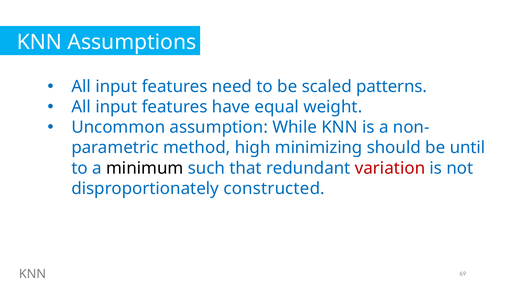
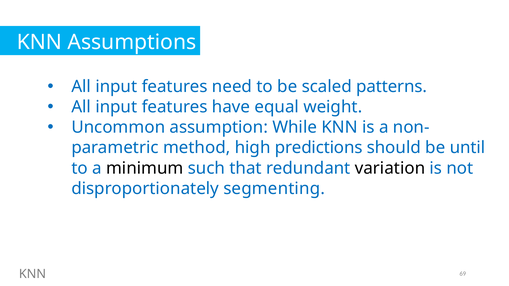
minimizing: minimizing -> predictions (319, 148)
variation colour: red -> black (390, 168)
constructed: constructed -> segmenting (274, 189)
